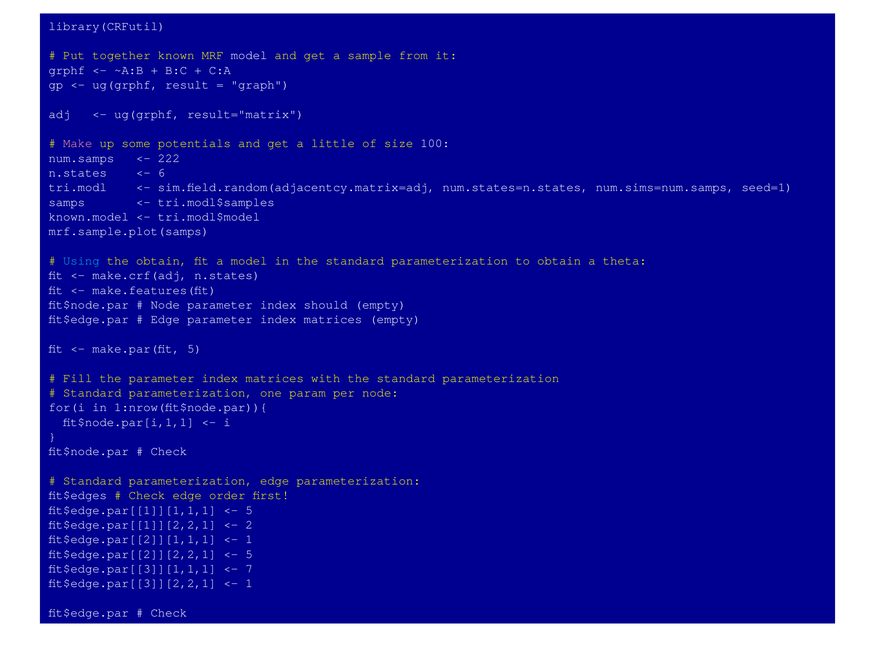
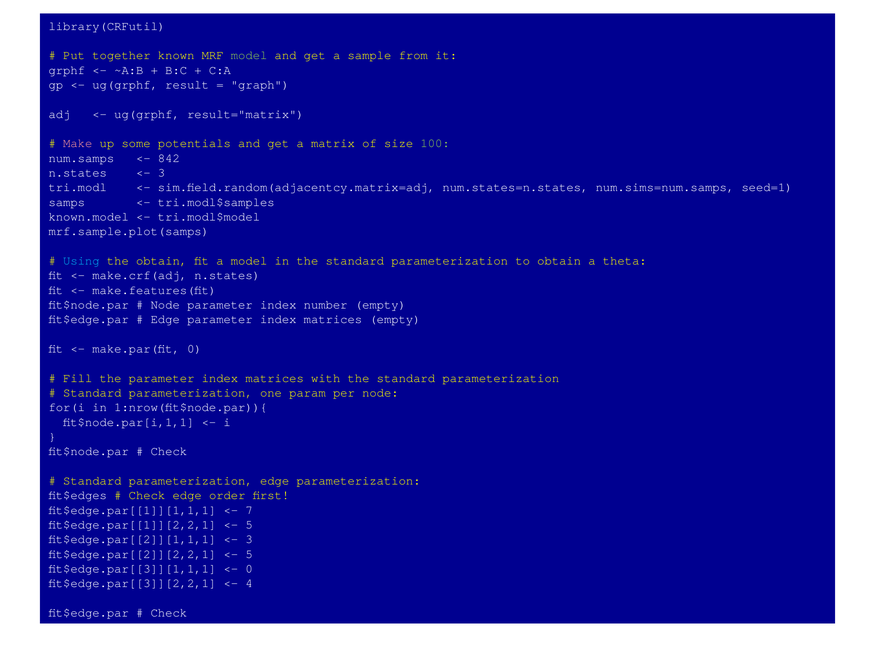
model colour: white -> light green (249, 55)
little: little -> matrix (333, 143)
100 colour: white -> light green (435, 143)
222: 222 -> 842 (169, 158)
6: 6 -> 3 (162, 173)
should: should -> number (326, 305)
make.par(fit 5: 5 -> 0 (194, 349)
5: 5 -> 7 (249, 510)
2: 2 -> 5 (249, 525)
1: 1 -> 3 (249, 540)
7: 7 -> 0 (249, 569)
1: 1 -> 4 (249, 584)
